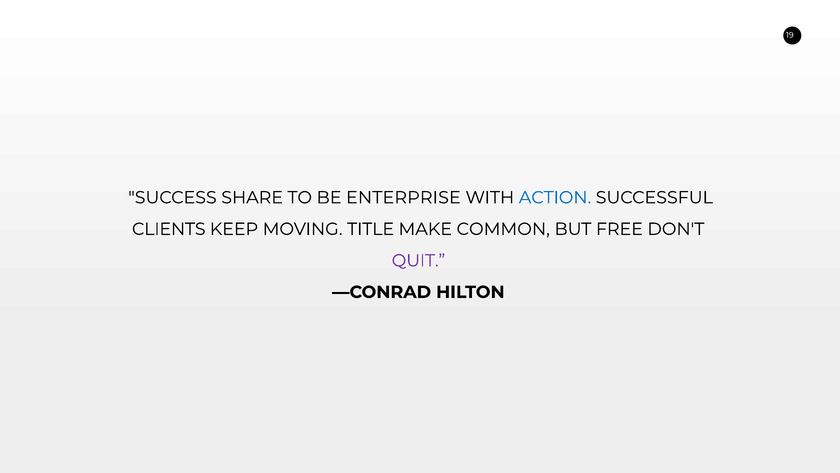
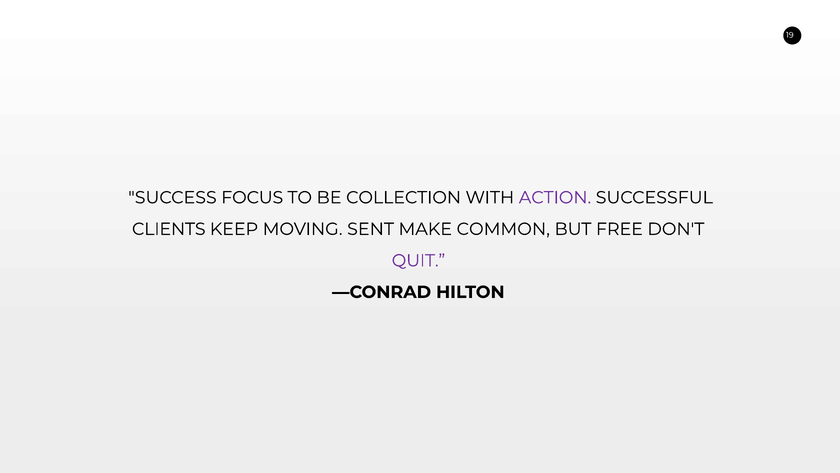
SHARE: SHARE -> FOCUS (252, 197)
ENTERPRISE: ENTERPRISE -> COLLECTION (404, 197)
ACTION colour: blue -> purple (555, 197)
TITLE: TITLE -> SENT (371, 229)
